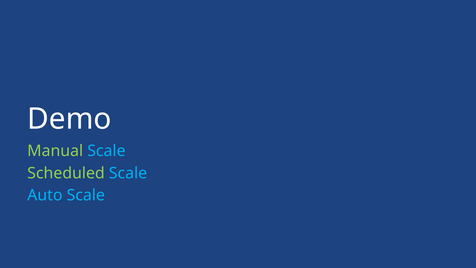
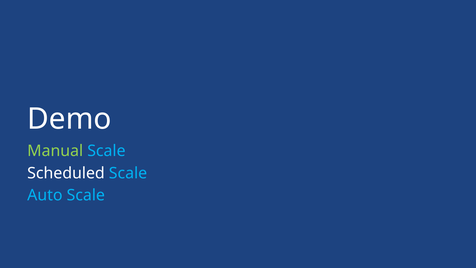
Scheduled colour: light green -> white (66, 173)
